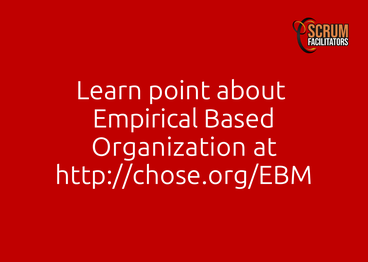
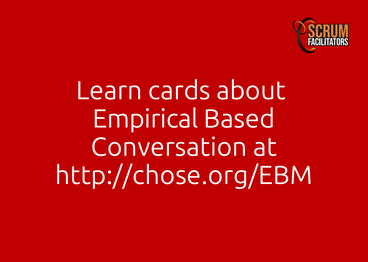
point: point -> cards (179, 91)
Organization: Organization -> Conversation (169, 147)
